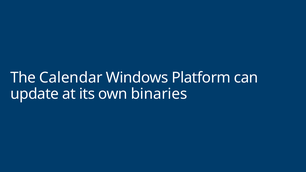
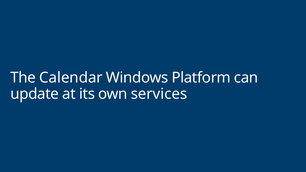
binaries: binaries -> services (159, 94)
